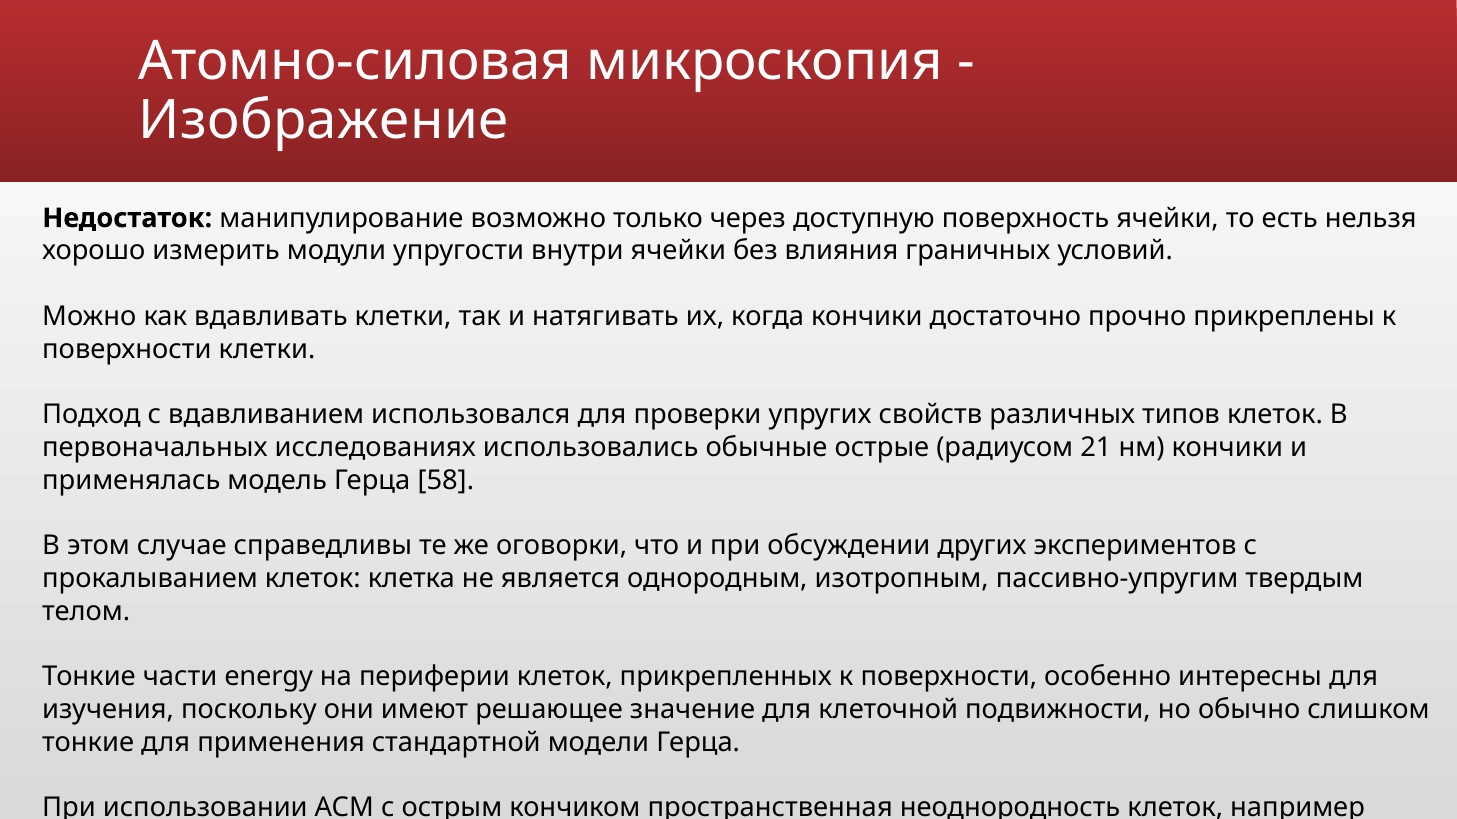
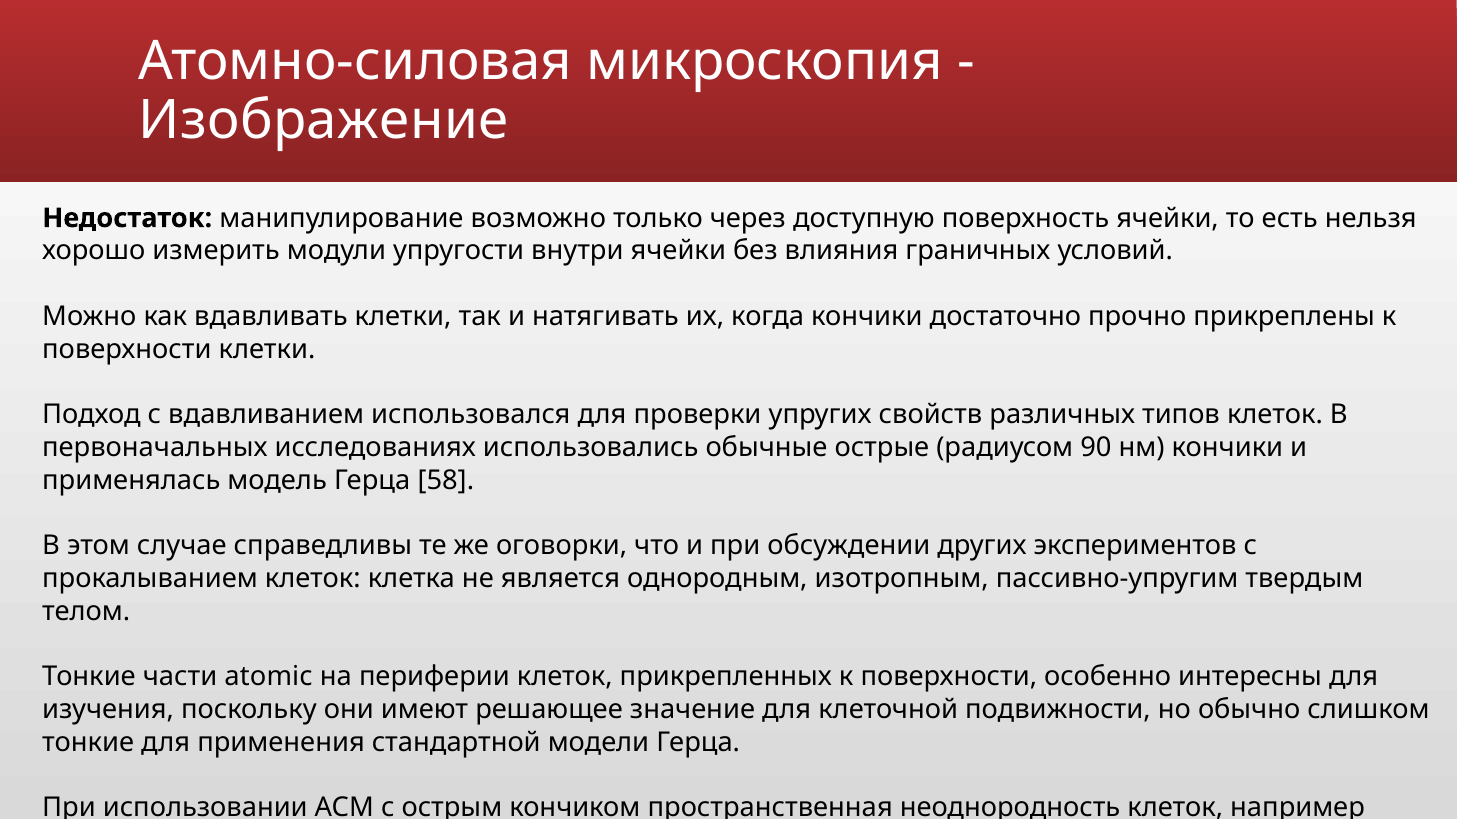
21: 21 -> 90 (1096, 448)
energy: energy -> atomic (268, 677)
